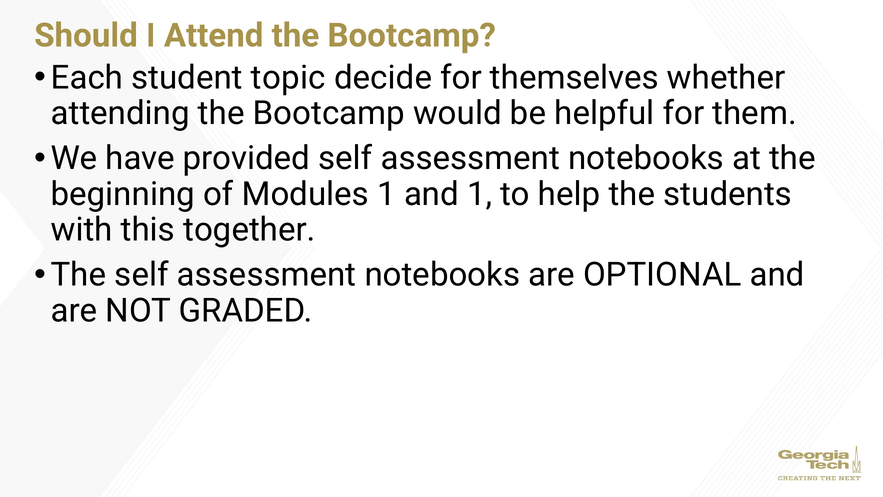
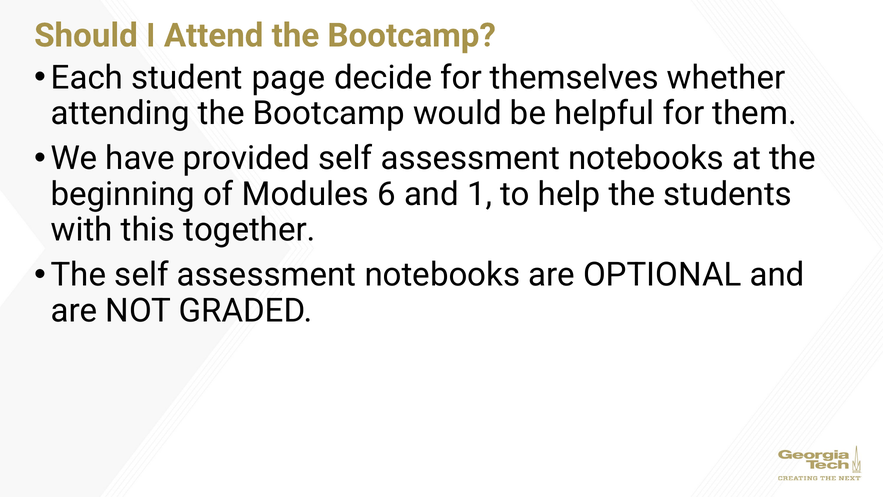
topic: topic -> page (288, 78)
Modules 1: 1 -> 6 (387, 194)
